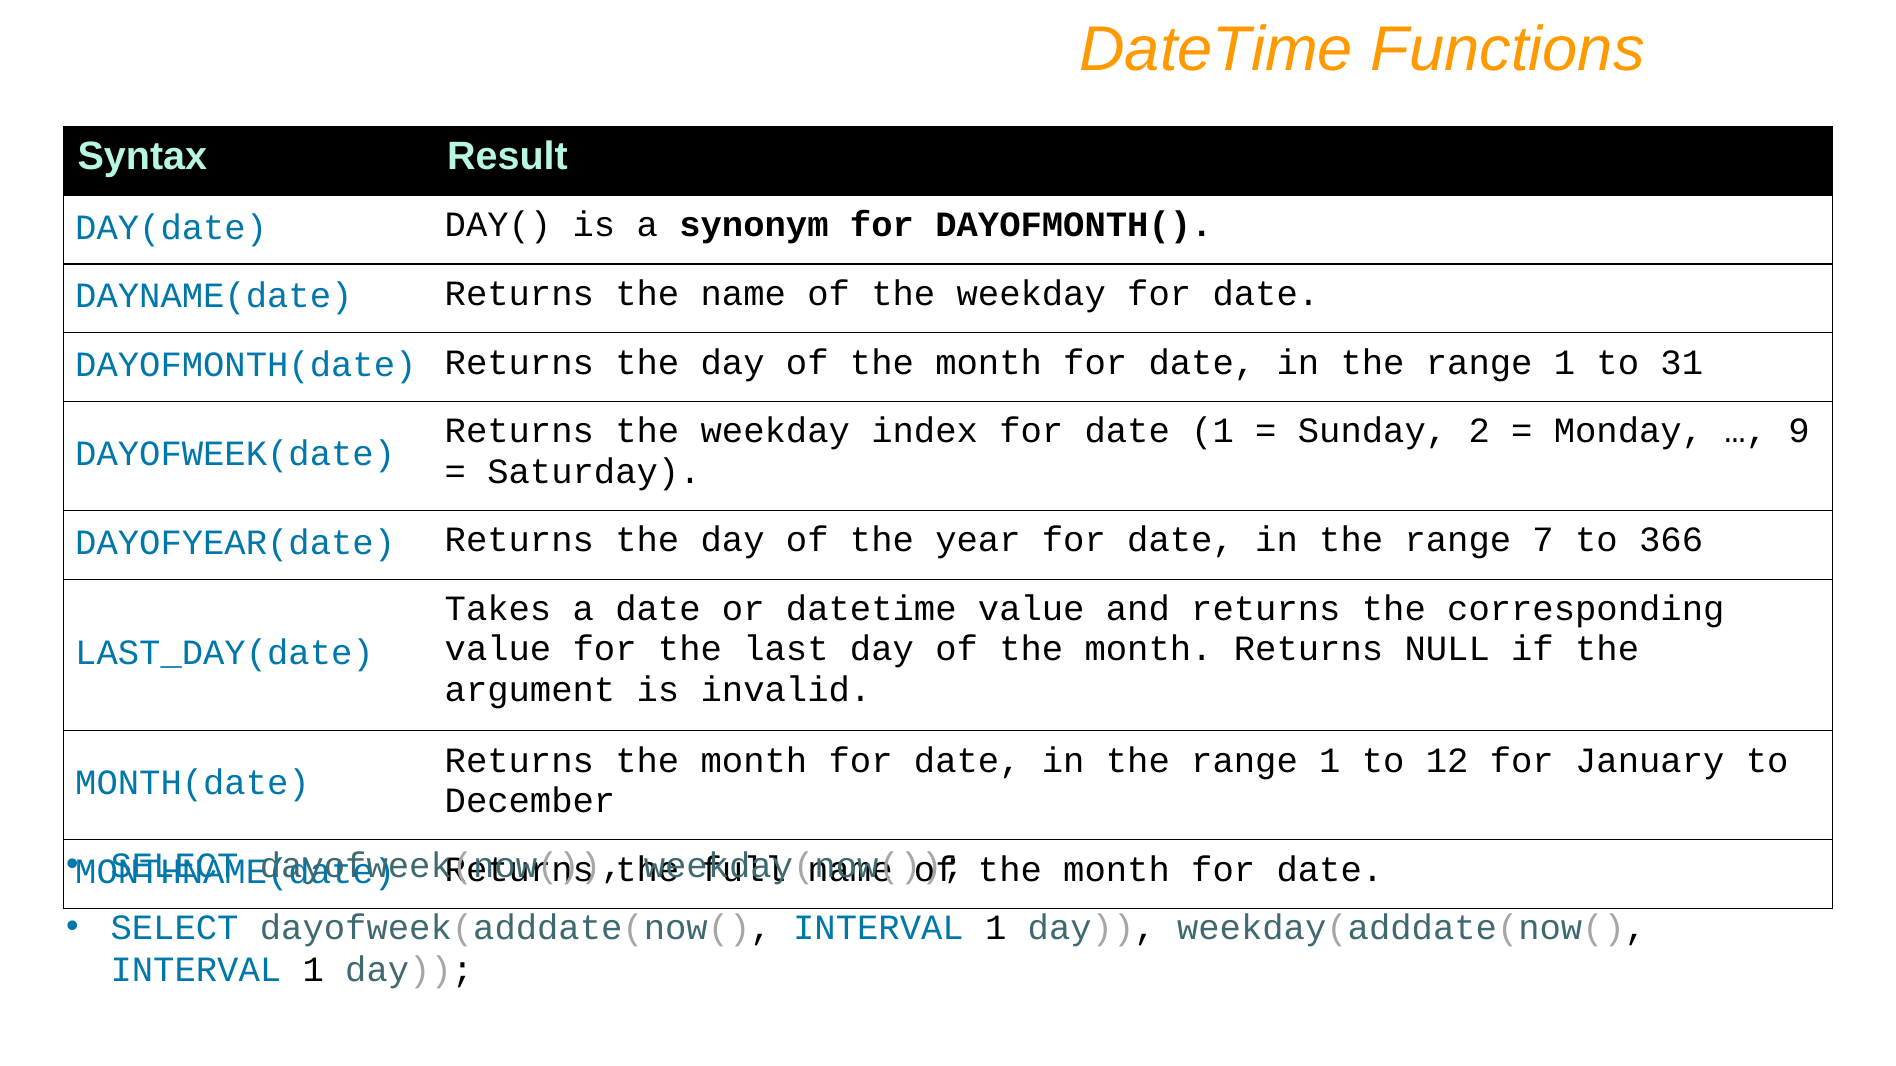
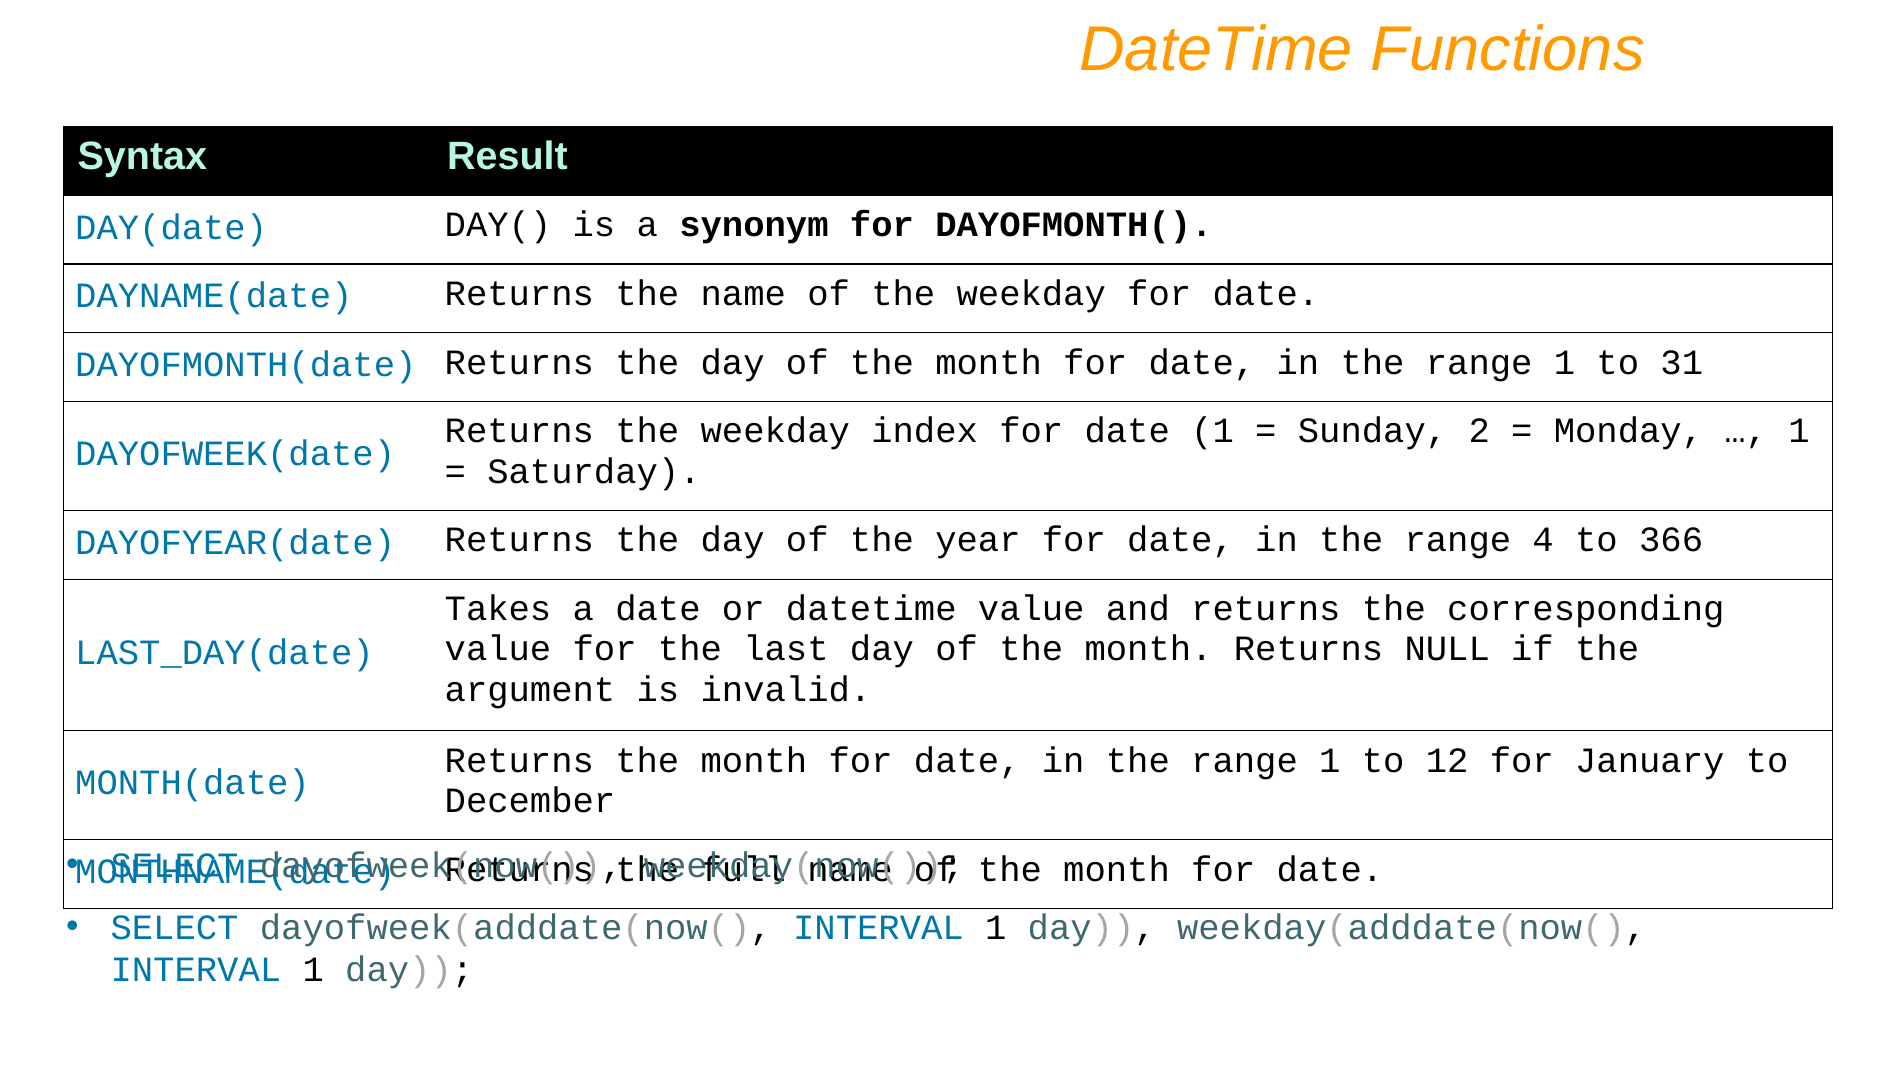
9: 9 -> 1 (1799, 431)
7: 7 -> 4 (1543, 540)
